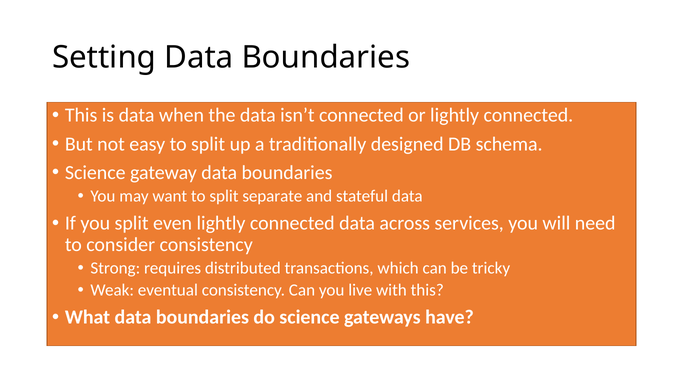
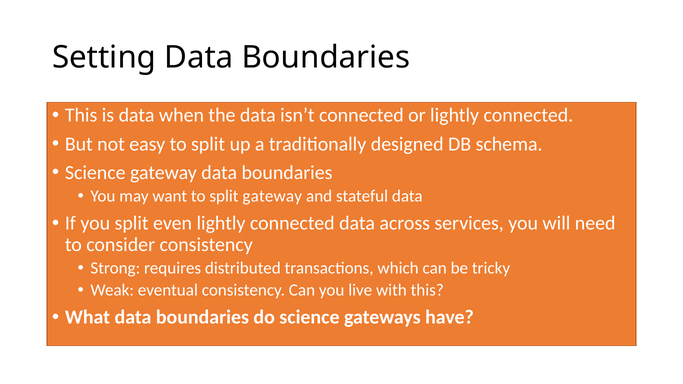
split separate: separate -> gateway (272, 196)
